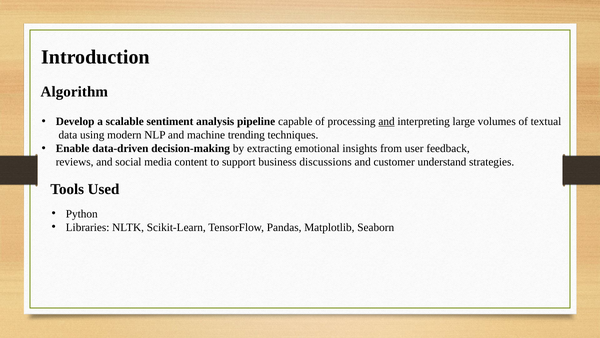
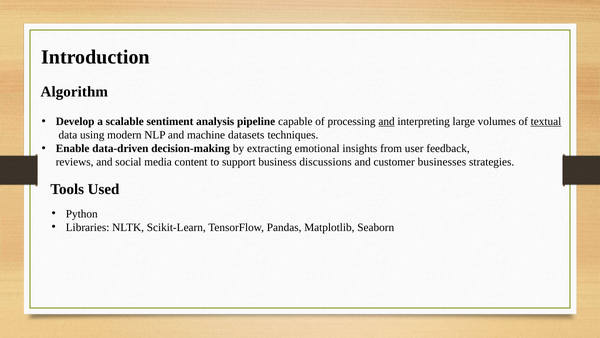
textual underline: none -> present (546, 121)
trending: trending -> datasets (246, 135)
understand: understand -> businesses (442, 162)
